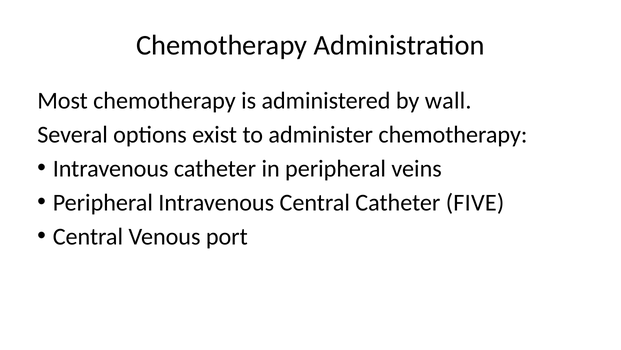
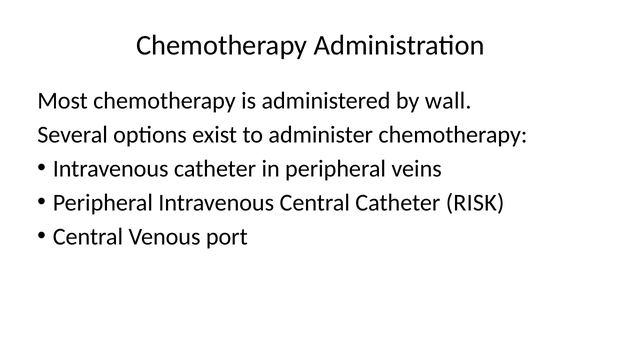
FIVE: FIVE -> RISK (475, 202)
